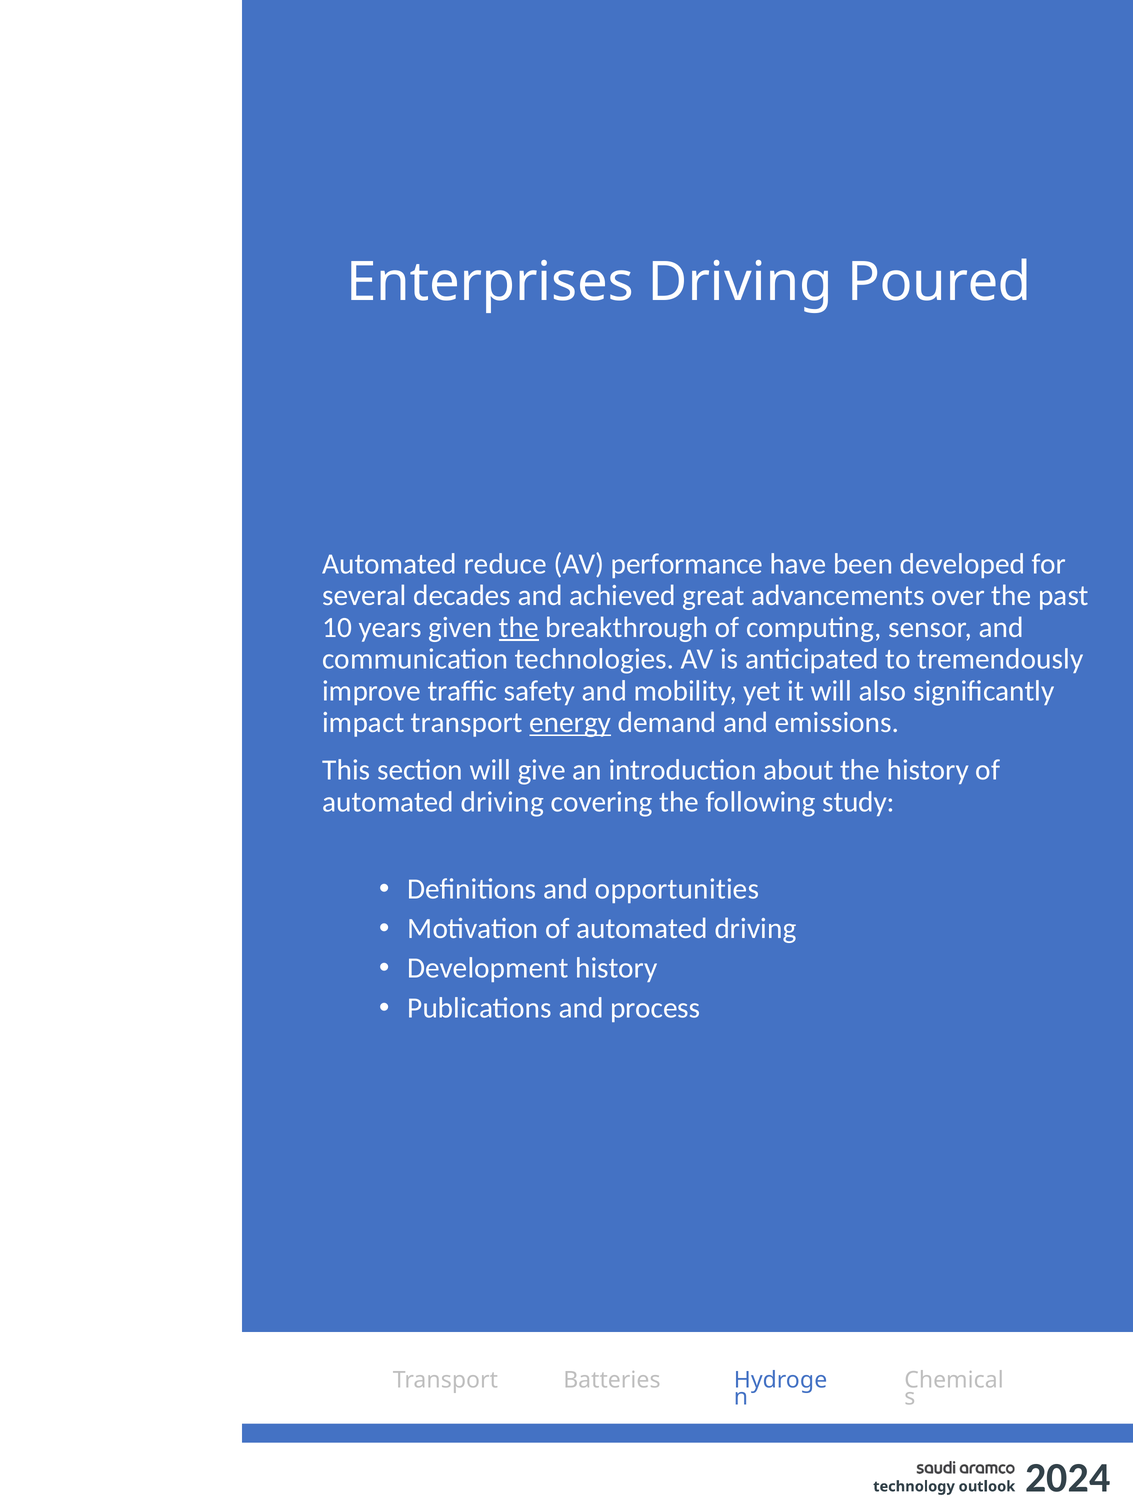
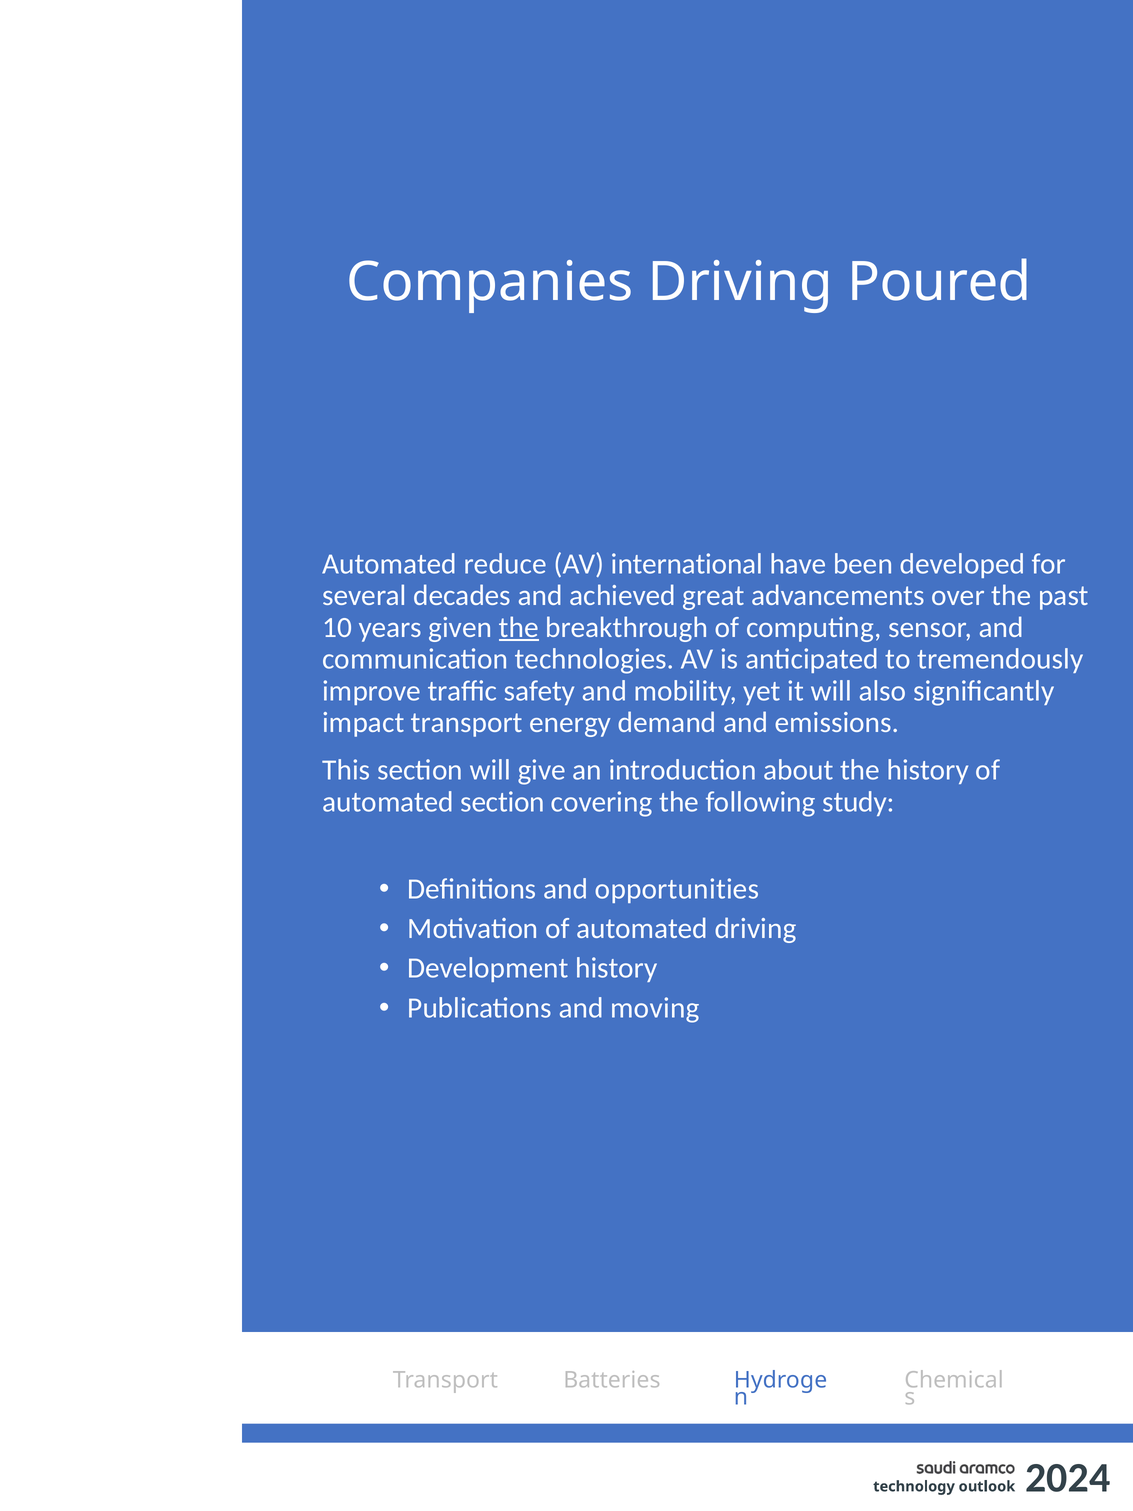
Enterprises: Enterprises -> Companies (490, 282)
performance: performance -> international (687, 564)
energy underline: present -> none (570, 723)
driving: driving -> section (503, 802)
process: process -> moving (655, 1008)
